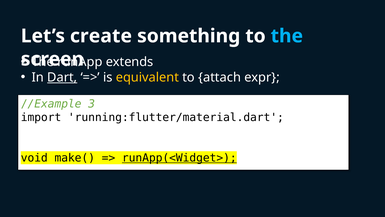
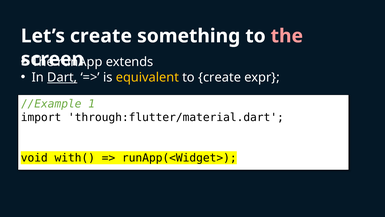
the colour: light blue -> pink (287, 36)
to attach: attach -> create (220, 77)
3: 3 -> 1 (92, 104)
running:flutter/material.dart: running:flutter/material.dart -> through:flutter/material.dart (176, 117)
make(: make( -> with( (75, 158)
runApp(<Widget> underline: present -> none (179, 158)
